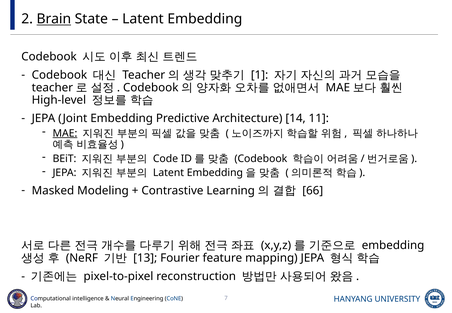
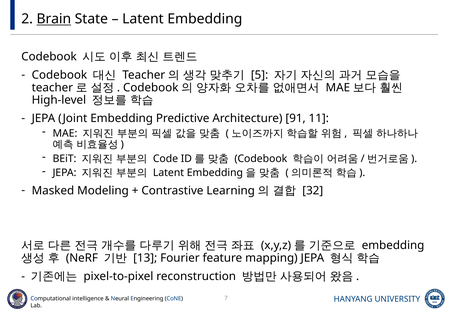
1: 1 -> 5 (260, 75)
14: 14 -> 91 (296, 118)
MAE underline: present -> none (65, 133)
66: 66 -> 32 (313, 190)
